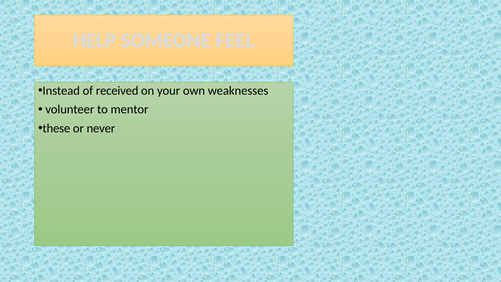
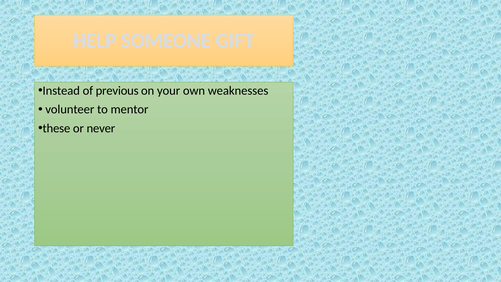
FEEL: FEEL -> GIFT (235, 41)
received: received -> previous (117, 91)
